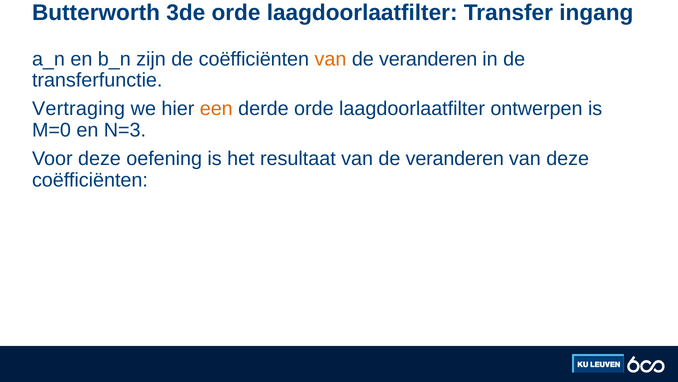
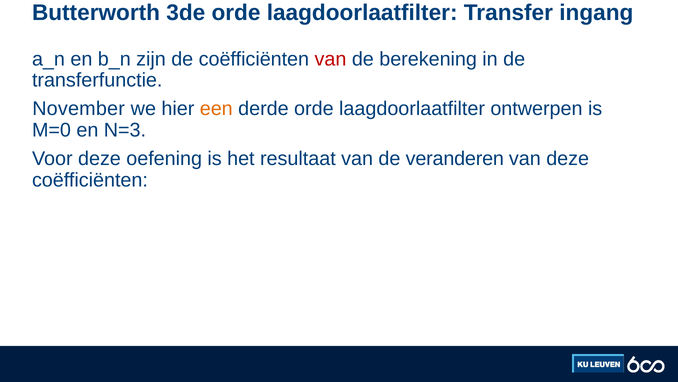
van colour: orange -> red (330, 59)
veranderen: veranderen -> berekening (428, 59)
Vertraging: Vertraging -> November (79, 109)
